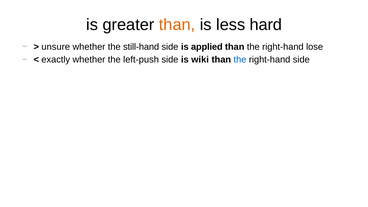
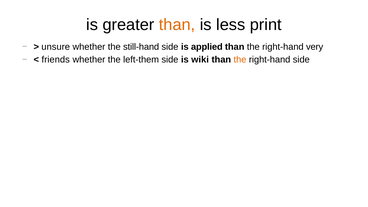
hard: hard -> print (266, 25)
lose: lose -> very (315, 47)
exactly: exactly -> friends (56, 60)
left-push: left-push -> left-them (141, 60)
the colour: blue -> orange (240, 60)
